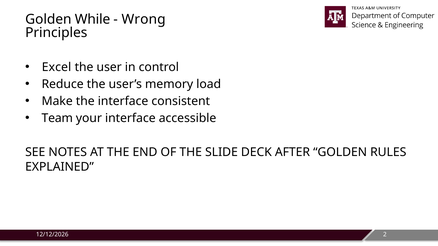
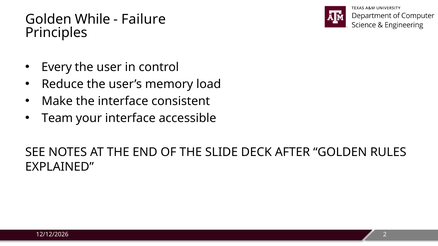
Wrong: Wrong -> Failure (144, 19)
Excel: Excel -> Every (57, 67)
